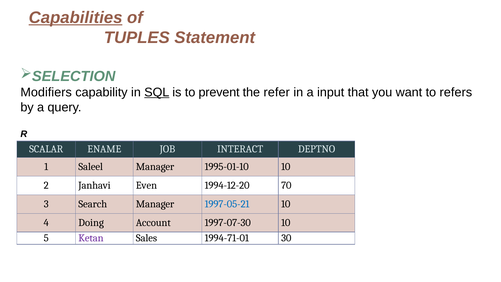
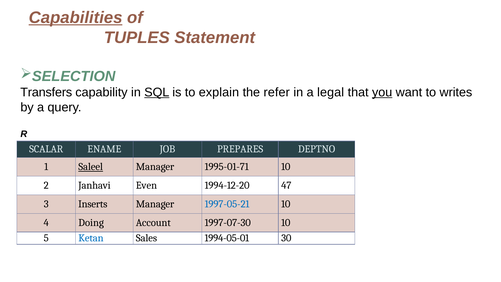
Modifiers: Modifiers -> Transfers (46, 92)
prevent: prevent -> explain (219, 92)
input: input -> legal (331, 92)
you underline: none -> present (382, 92)
refers: refers -> writes (456, 92)
INTERACT: INTERACT -> PREPARES (240, 149)
Saleel underline: none -> present (91, 167)
1995-01-10: 1995-01-10 -> 1995-01-71 (227, 167)
70: 70 -> 47 (286, 185)
Search: Search -> Inserts (93, 204)
Ketan colour: purple -> blue (91, 238)
1994-71-01: 1994-71-01 -> 1994-05-01 (227, 238)
